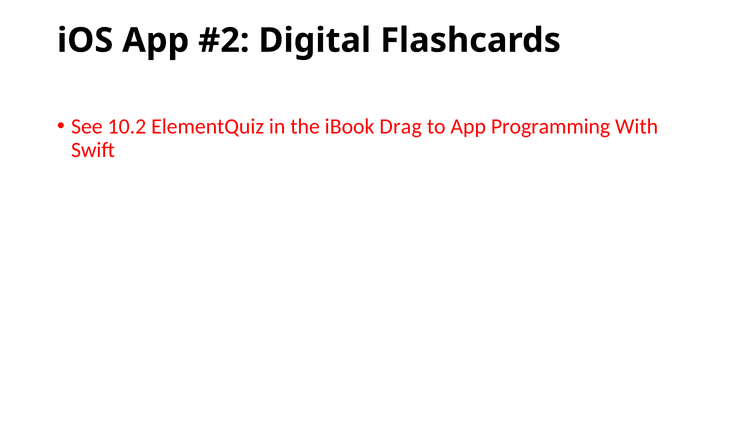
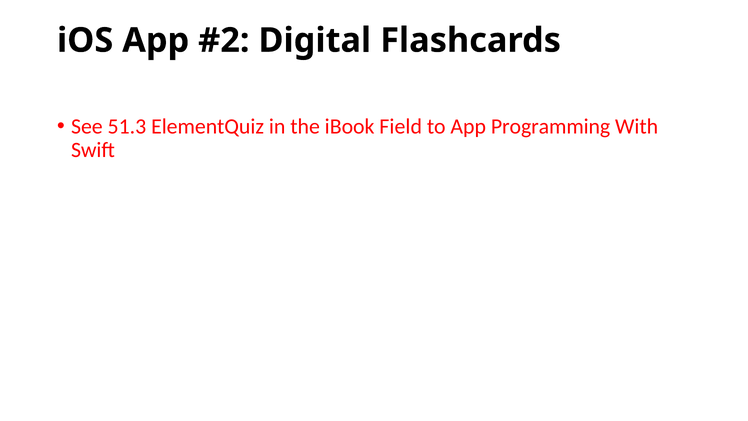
10.2: 10.2 -> 51.3 (127, 126)
Drag: Drag -> Field (401, 126)
